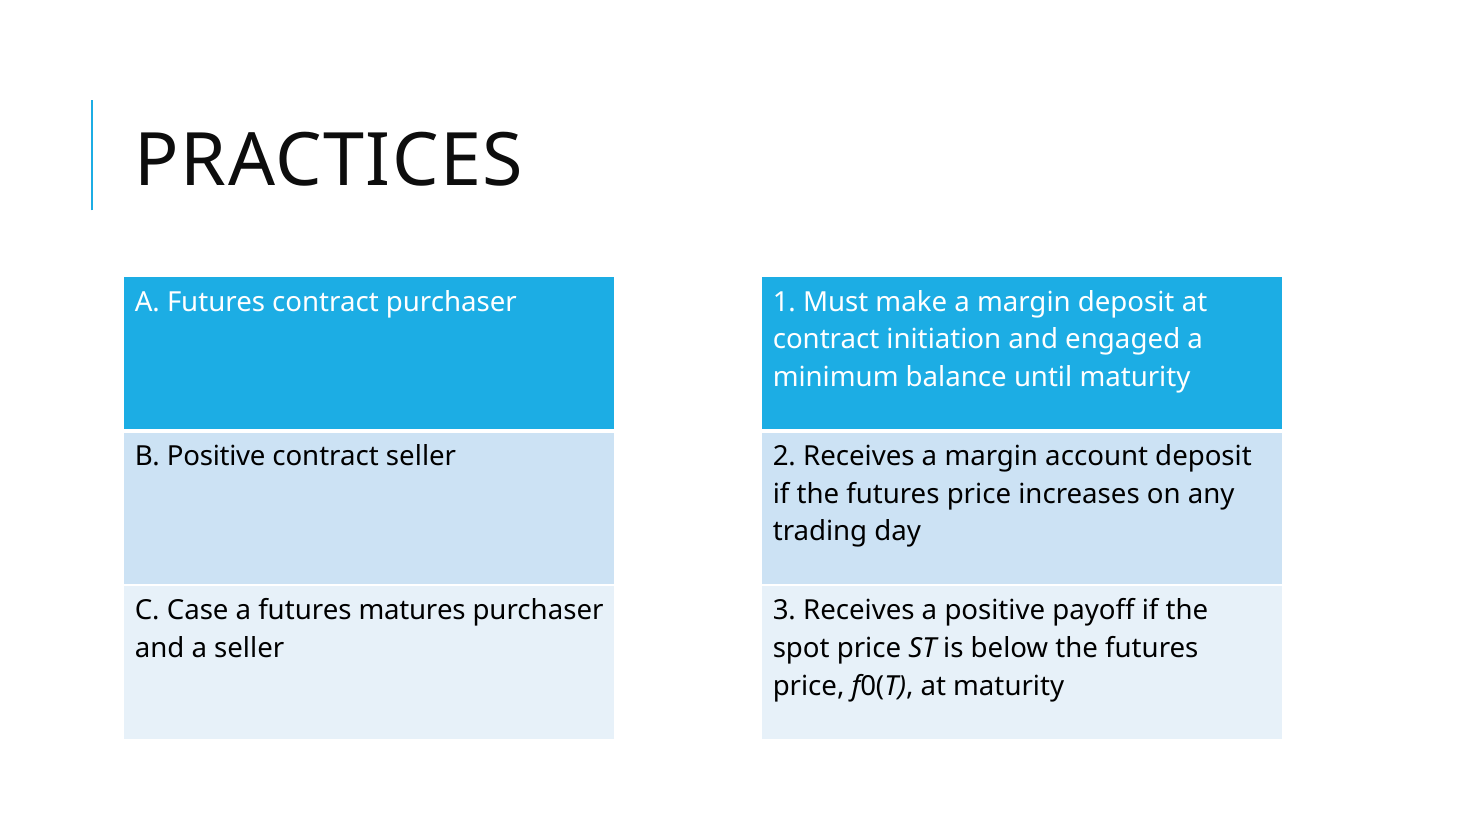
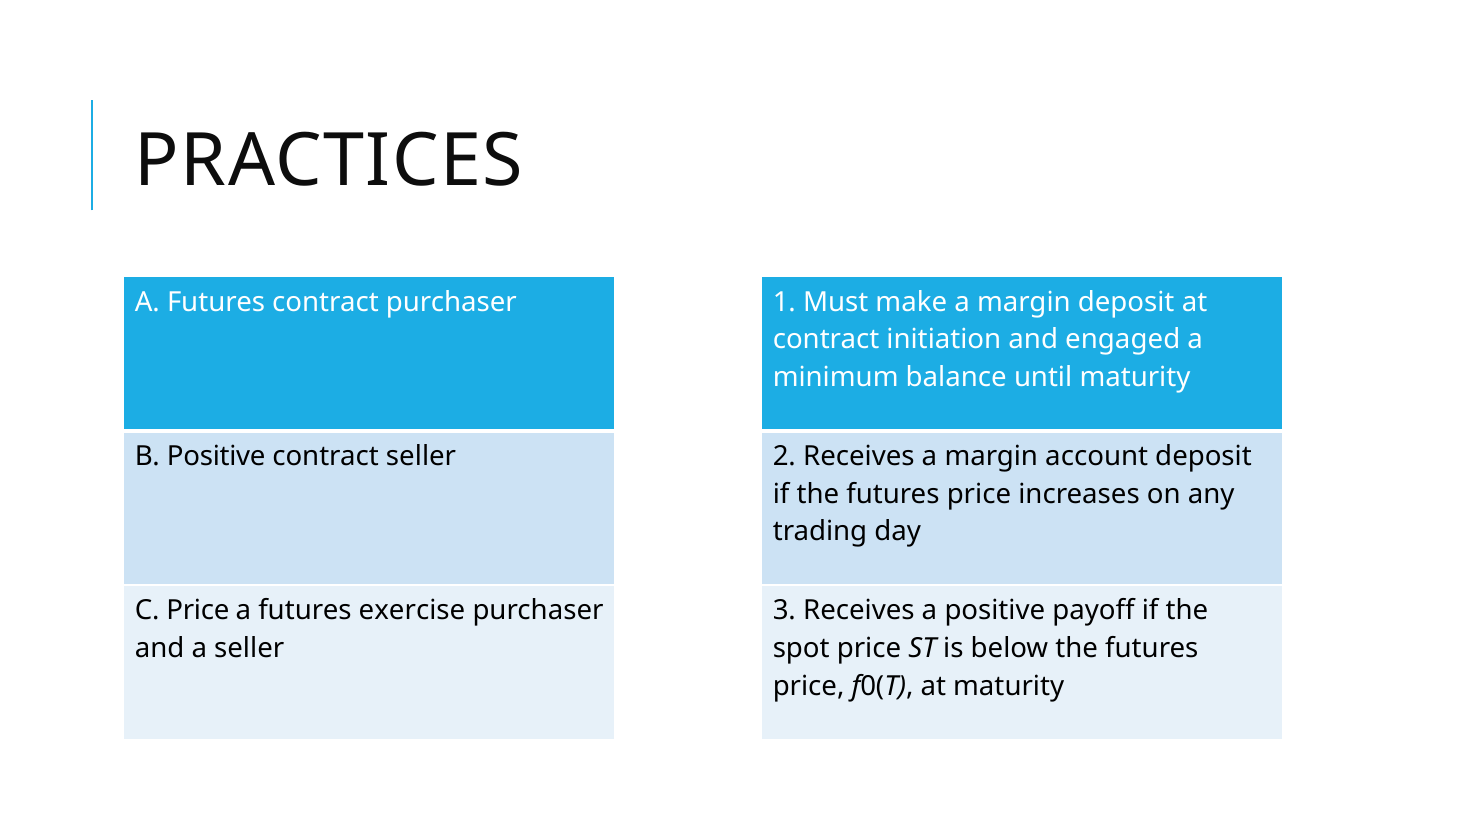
C Case: Case -> Price (198, 611)
matures: matures -> exercise (412, 611)
